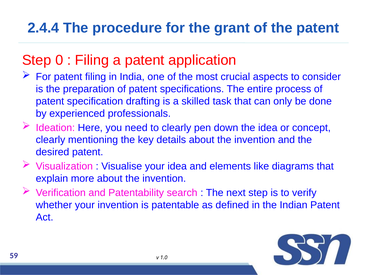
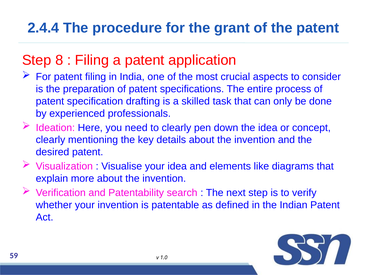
0: 0 -> 8 (59, 60)
